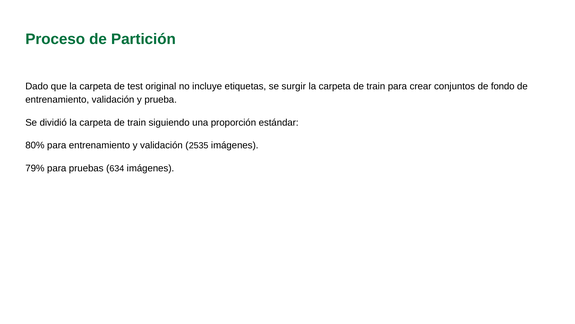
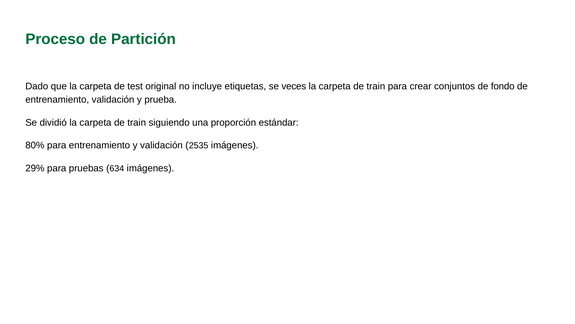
surgir: surgir -> veces (294, 86)
79%: 79% -> 29% (35, 168)
